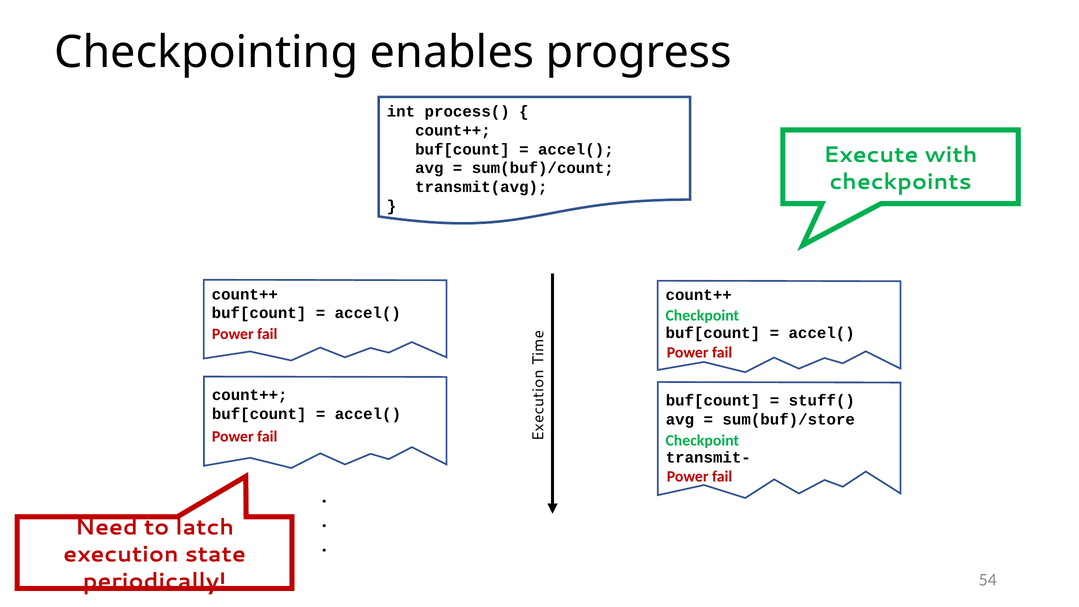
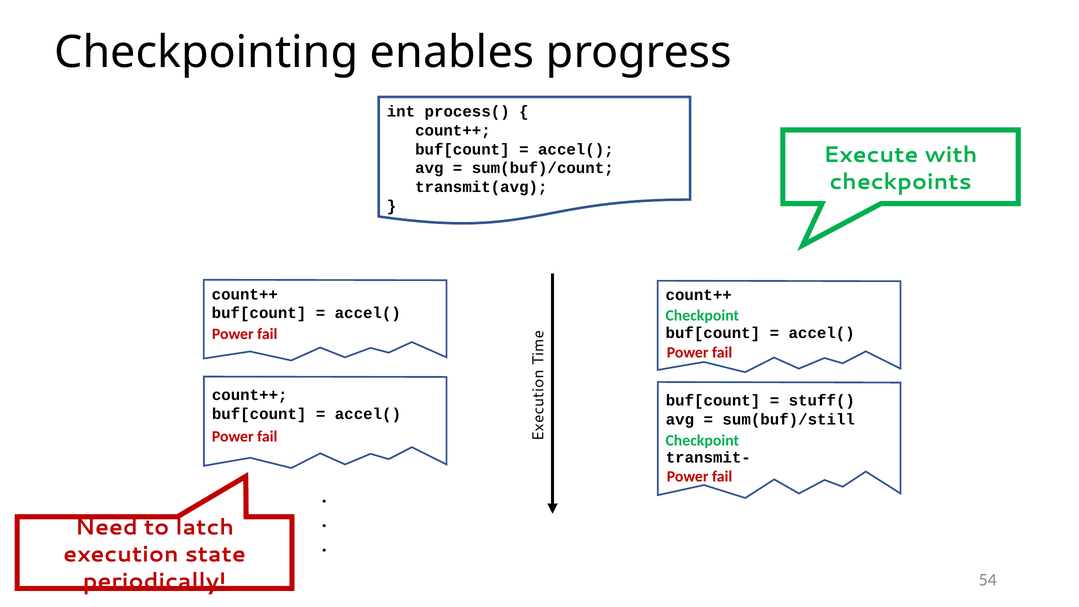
sum(buf)/store: sum(buf)/store -> sum(buf)/still (789, 419)
